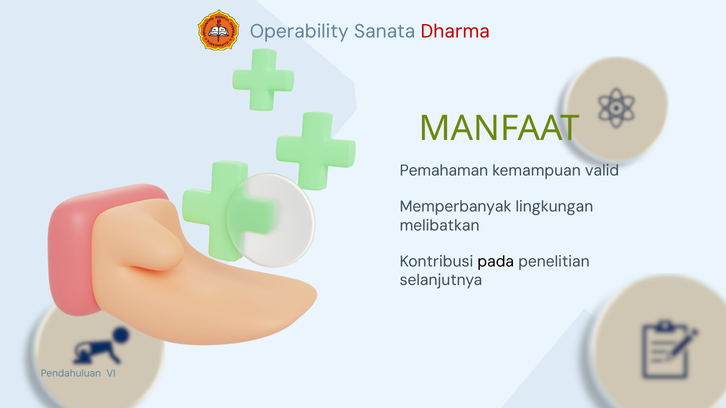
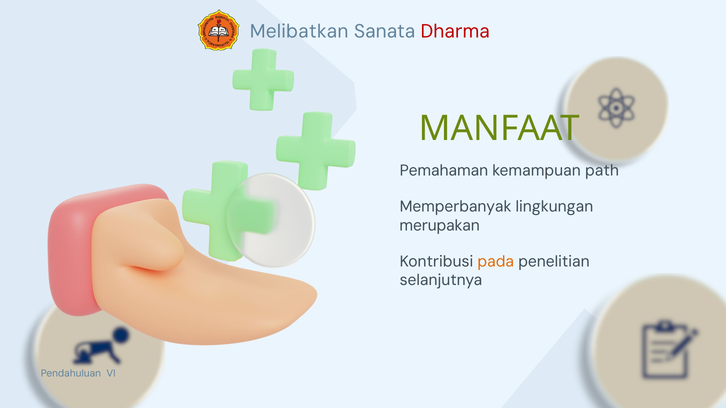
Operability: Operability -> Melibatkan (299, 32)
valid: valid -> path (602, 171)
melibatkan: melibatkan -> merupakan (440, 226)
pada colour: black -> orange (496, 262)
